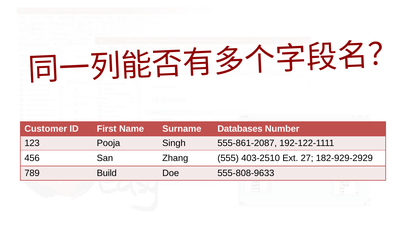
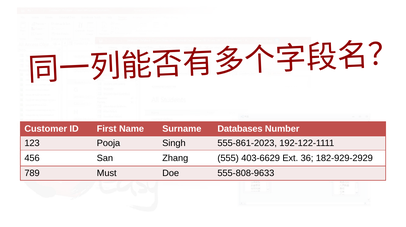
555-861-2087: 555-861-2087 -> 555-861-2023 (247, 143)
403-2510: 403-2510 -> 403-6629 (261, 158)
27: 27 -> 36 (307, 158)
Build: Build -> Must (107, 174)
